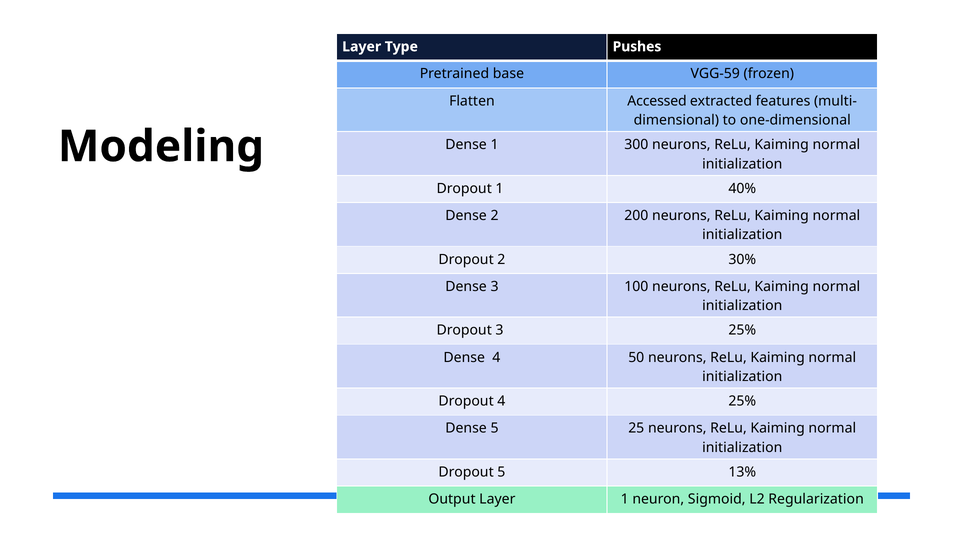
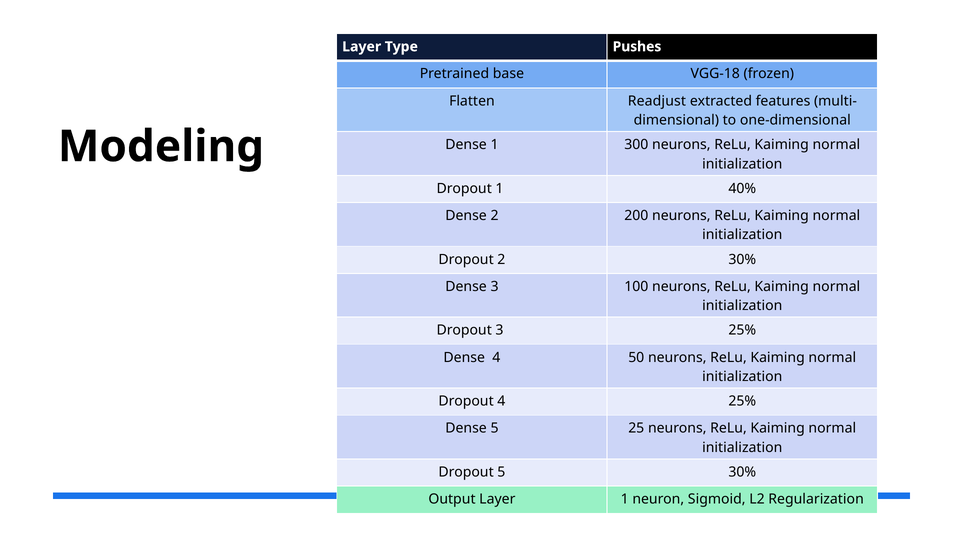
VGG-59: VGG-59 -> VGG-18 (715, 74)
Accessed: Accessed -> Readjust (657, 101)
5 13%: 13% -> 30% (742, 472)
